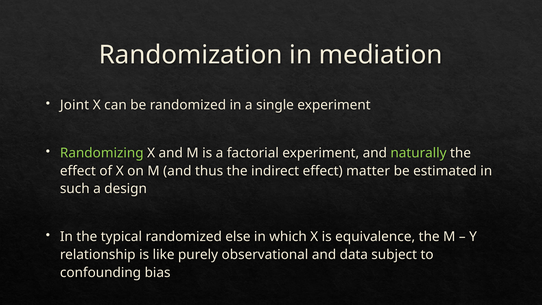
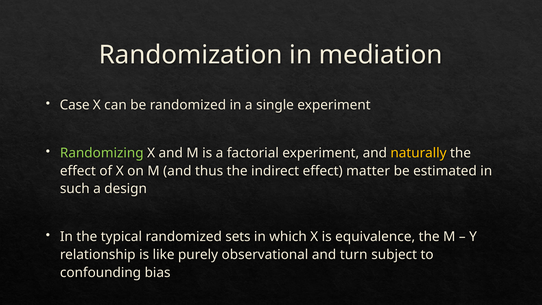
Joint: Joint -> Case (75, 105)
naturally colour: light green -> yellow (419, 153)
else: else -> sets (238, 237)
data: data -> turn (354, 255)
